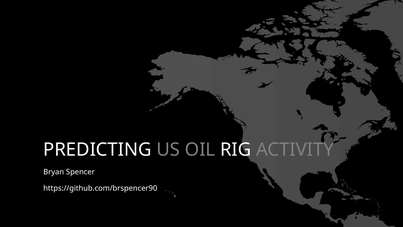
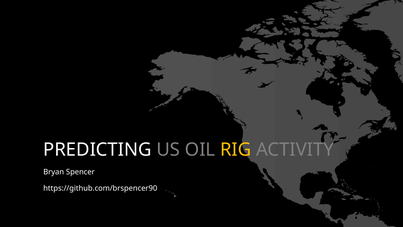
RIG colour: white -> yellow (236, 150)
